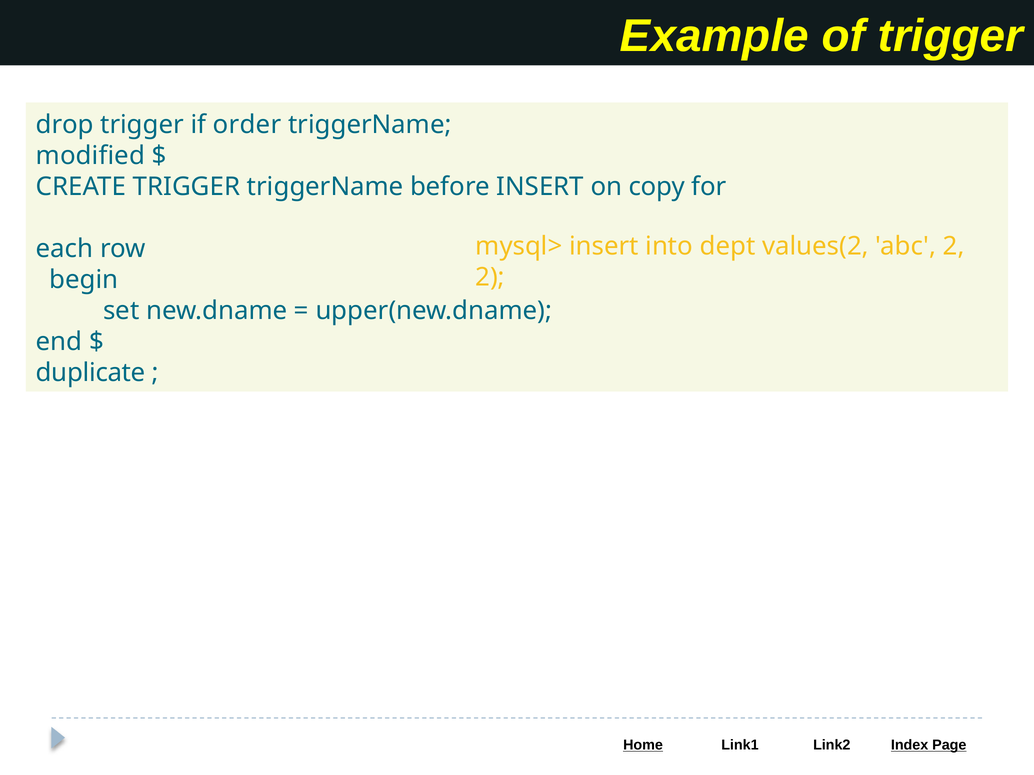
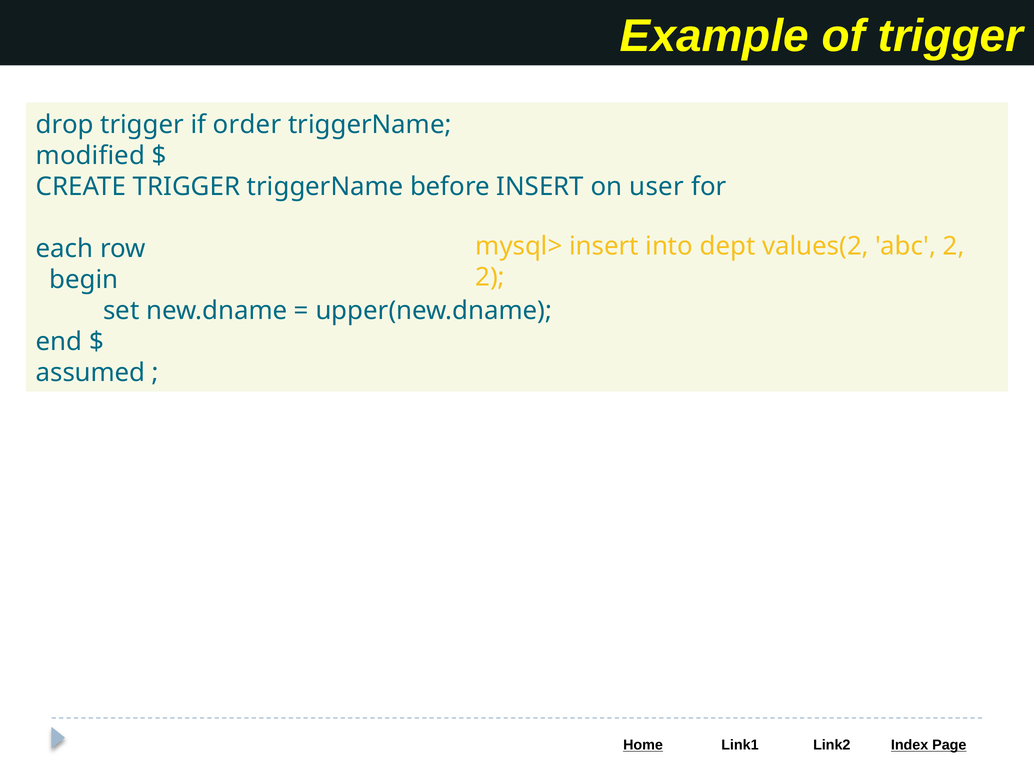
copy: copy -> user (657, 187)
duplicate: duplicate -> assumed (91, 373)
